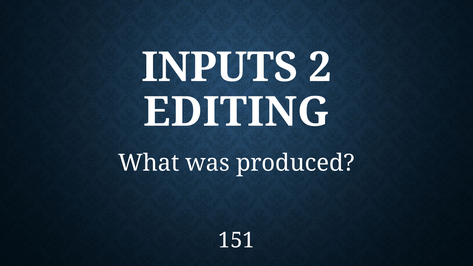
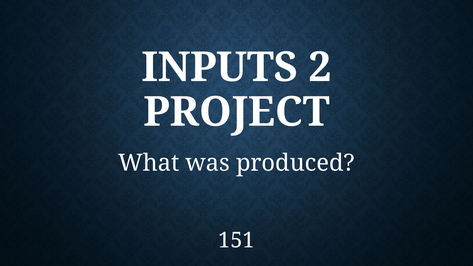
EDITING: EDITING -> PROJECT (236, 112)
